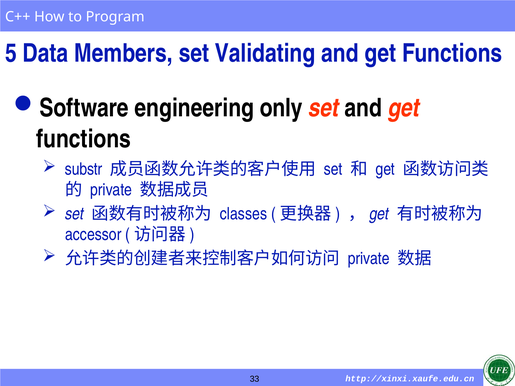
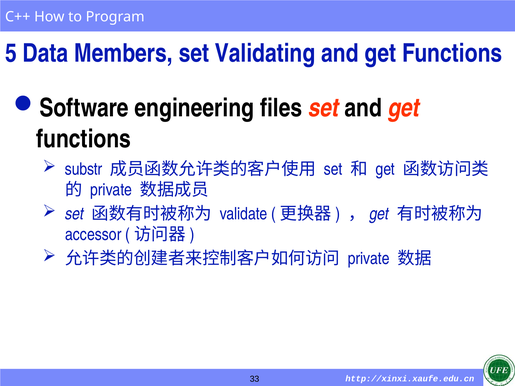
only: only -> files (281, 108)
classes: classes -> validate (244, 214)
